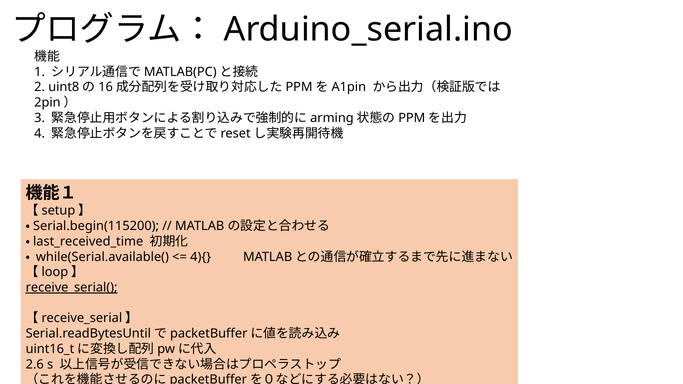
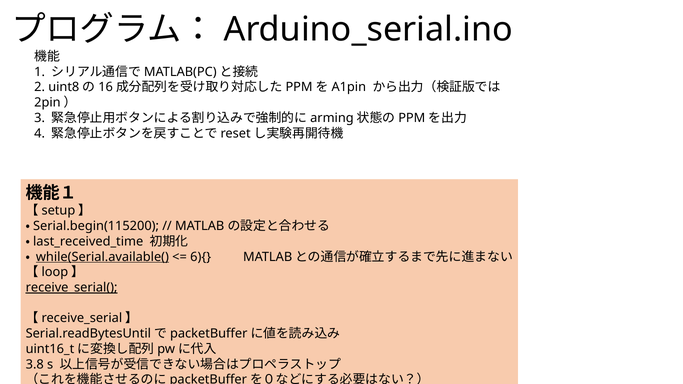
while(Serial.available( underline: none -> present (102, 257)
4){: 4){ -> 6){ (201, 257)
2.6: 2.6 -> 3.8 (35, 365)
